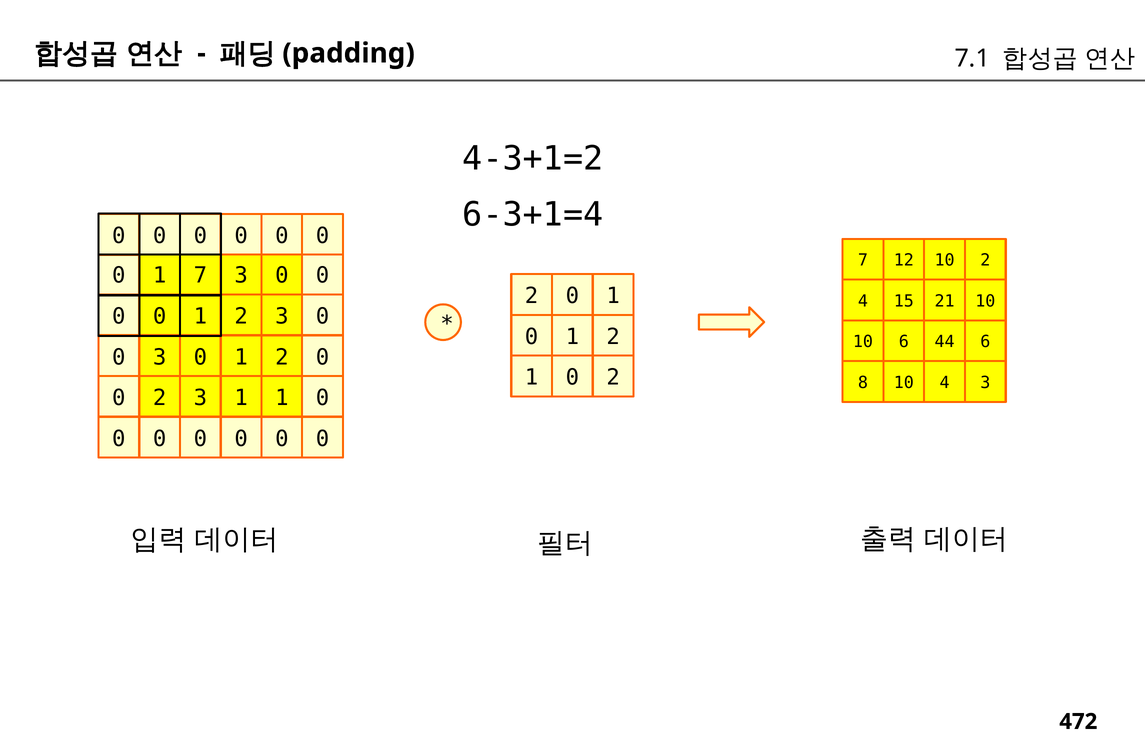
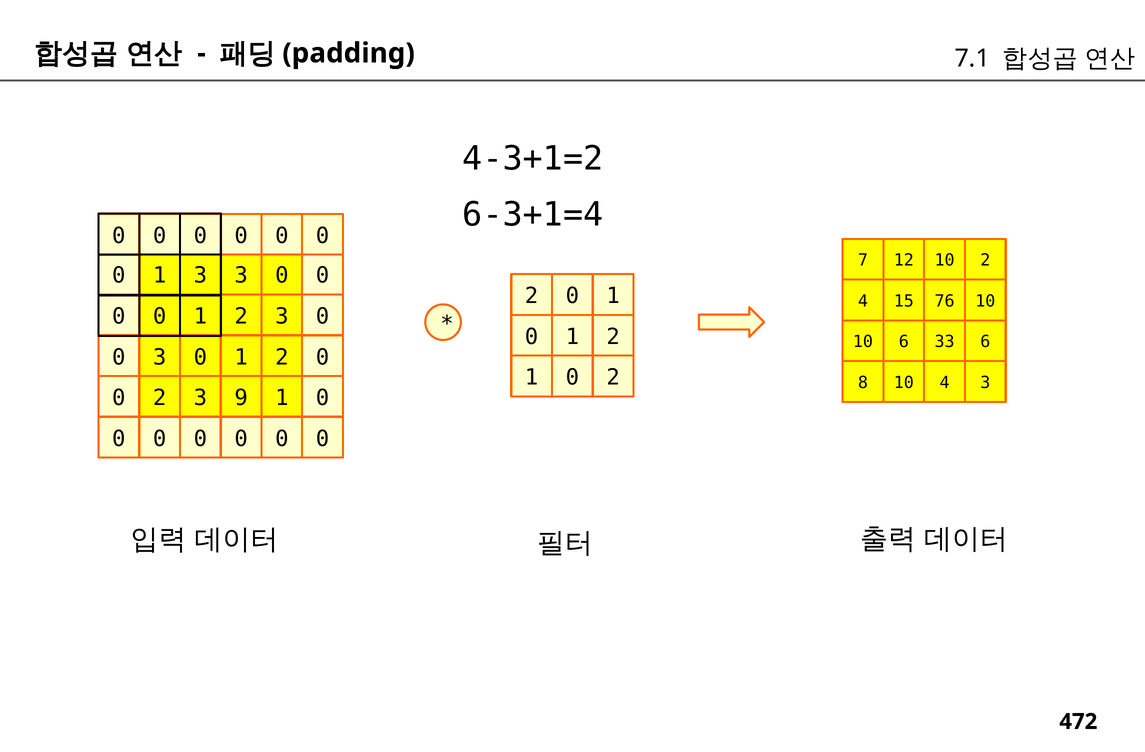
1 7: 7 -> 3 (200, 276)
21: 21 -> 76 (945, 301)
44: 44 -> 33 (945, 342)
3 1: 1 -> 9 (241, 398)
